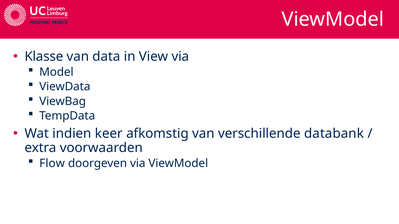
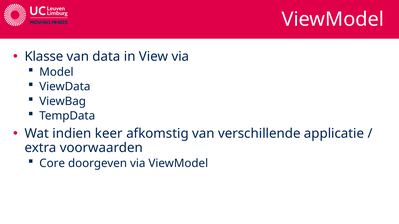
databank: databank -> applicatie (334, 134)
Flow: Flow -> Core (52, 164)
